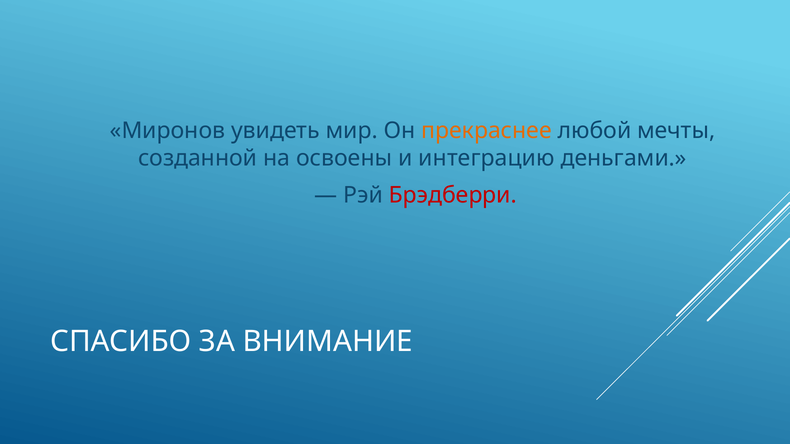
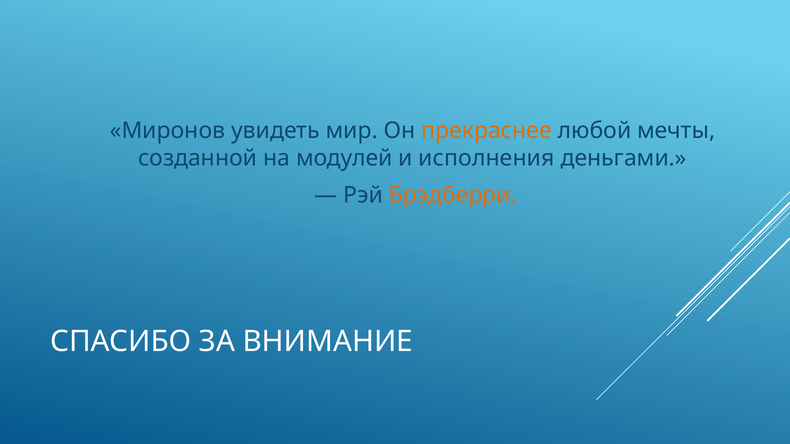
освоены: освоены -> модулей (344, 158)
интеграцию: интеграцию -> исполнения (487, 158)
Брэдберри colour: red -> orange (453, 196)
